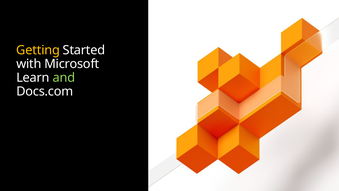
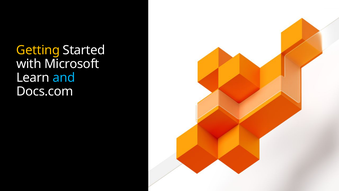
and colour: light green -> light blue (64, 78)
